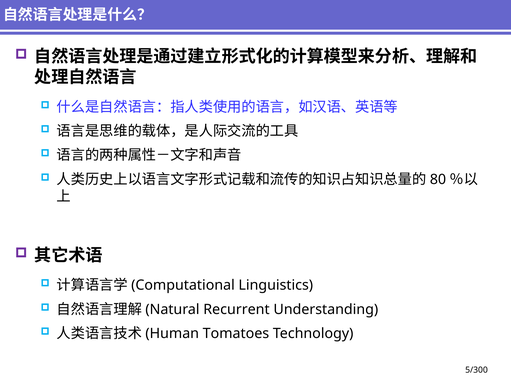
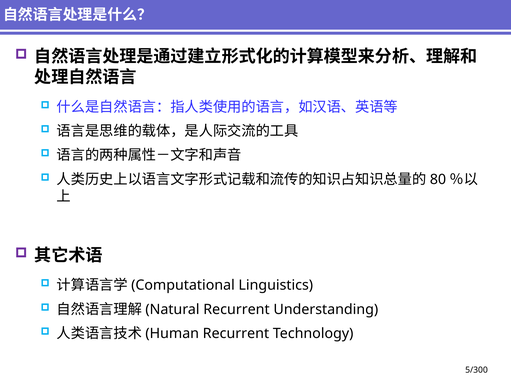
Tomatoes: Tomatoes -> Recurrent (236, 334)
